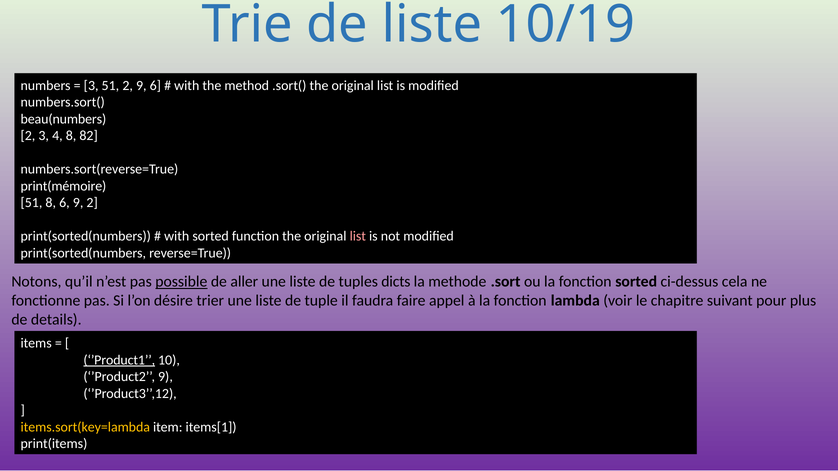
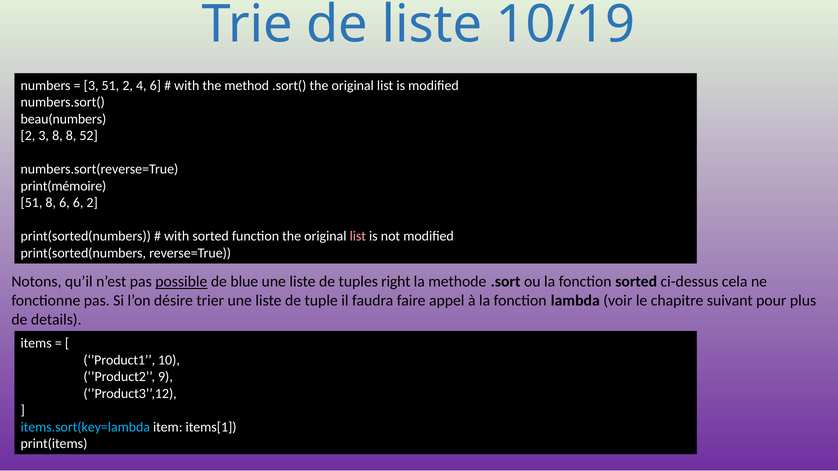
2 9: 9 -> 4 (141, 86)
3 4: 4 -> 8 (57, 136)
82: 82 -> 52 (89, 136)
6 9: 9 -> 6 (78, 203)
aller: aller -> blue (244, 282)
dicts: dicts -> right (396, 282)
’Product1 underline: present -> none (119, 360)
items.sort(key=lambda colour: yellow -> light blue (85, 427)
